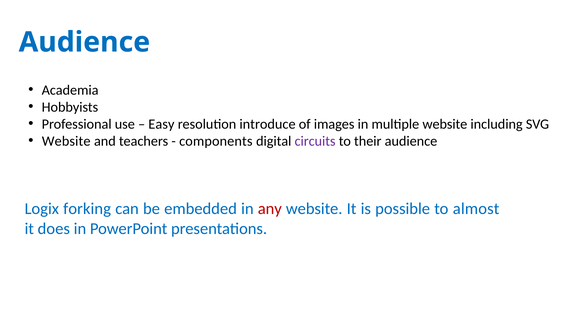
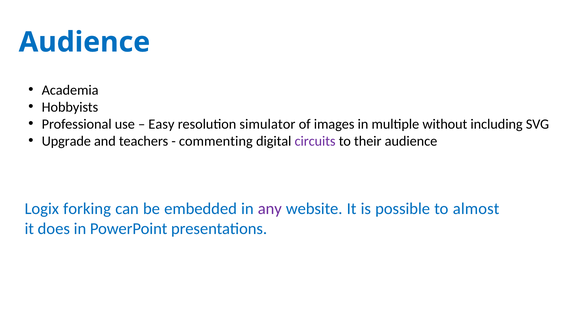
introduce: introduce -> simulator (267, 124)
multiple website: website -> without (445, 124)
Website: Website -> Upgrade (66, 141)
components: components -> commenting (216, 141)
any colour: red -> purple (270, 209)
